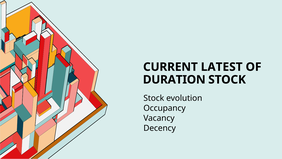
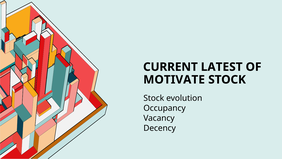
DURATION: DURATION -> MOTIVATE (174, 79)
